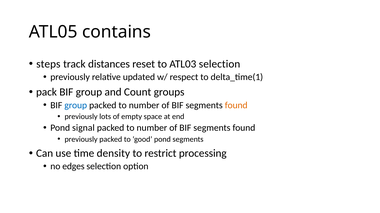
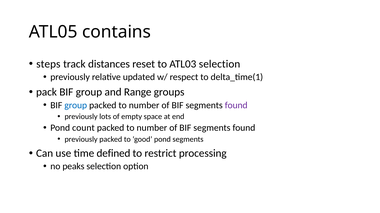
Count: Count -> Range (138, 92)
found colour: orange -> purple (236, 106)
signal: signal -> count (83, 128)
density: density -> defined (113, 154)
edges: edges -> peaks (73, 167)
